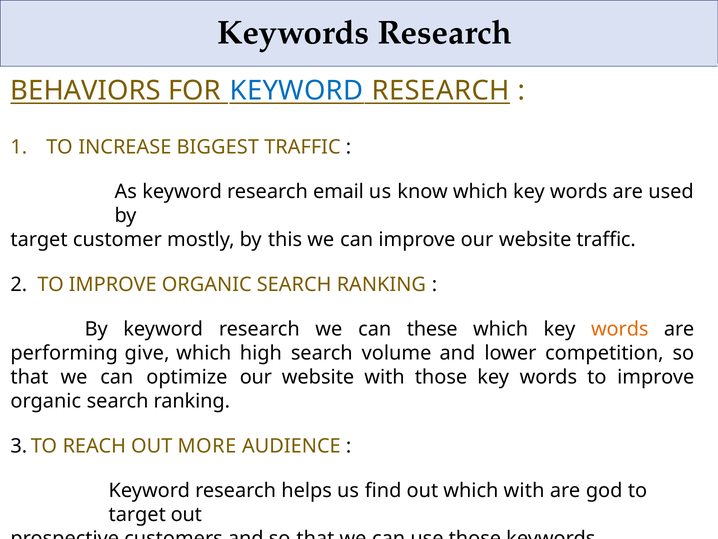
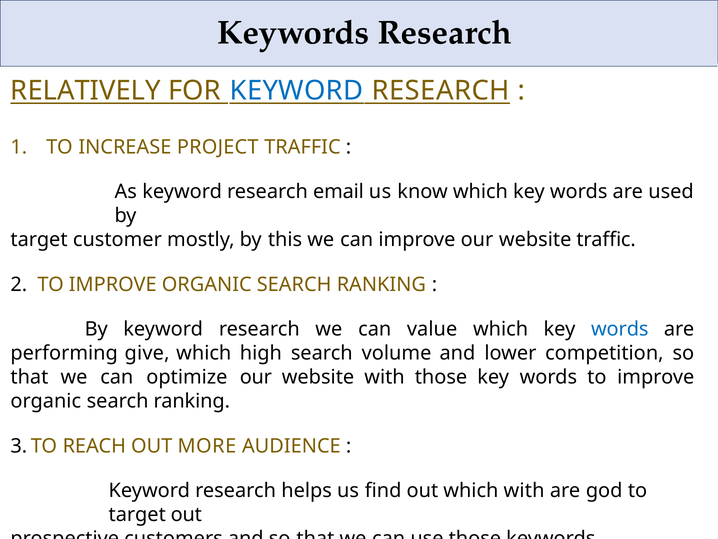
BEHAVIORS: BEHAVIORS -> RELATIVELY (86, 90)
BIGGEST: BIGGEST -> PROJECT (218, 147)
these: these -> value (432, 329)
words colour: orange -> blue (620, 329)
